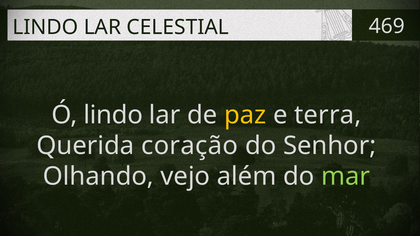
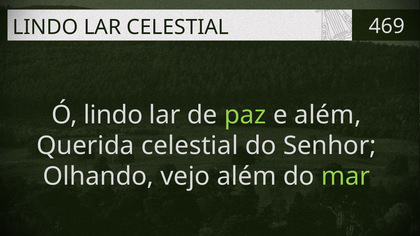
paz colour: yellow -> light green (245, 115)
e terra: terra -> além (328, 115)
Querida coração: coração -> celestial (190, 146)
